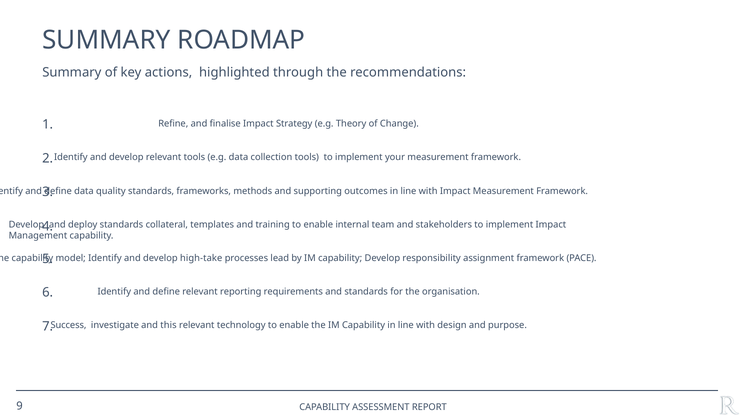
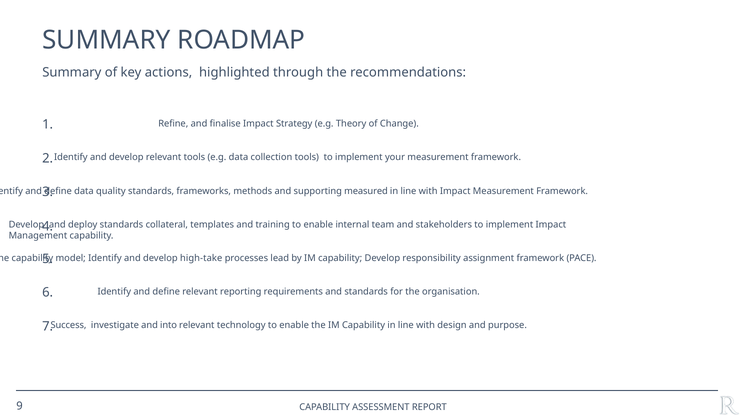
outcomes: outcomes -> measured (366, 191)
this: this -> into (169, 325)
